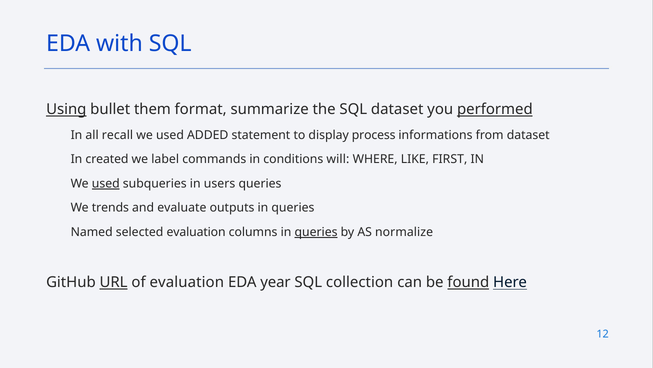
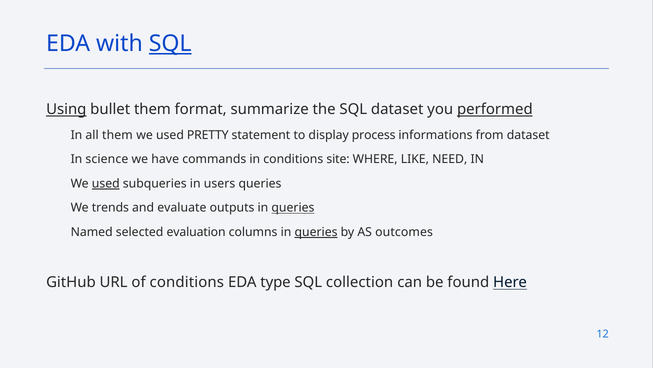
SQL underline: none -> present (170, 44)
all recall: recall -> them (117, 135)
ADDED: ADDED -> PRETTY (208, 135)
created: created -> science (107, 159)
label: label -> have (165, 159)
will: will -> site (338, 159)
FIRST: FIRST -> NEED (450, 159)
queries underline: none -> present (293, 208)
normalize: normalize -> outcomes (404, 232)
URL underline: present -> none (114, 282)
of evaluation: evaluation -> conditions (187, 282)
year: year -> type (276, 282)
found underline: present -> none (468, 282)
